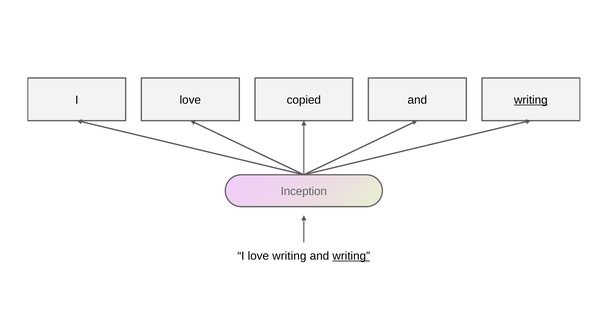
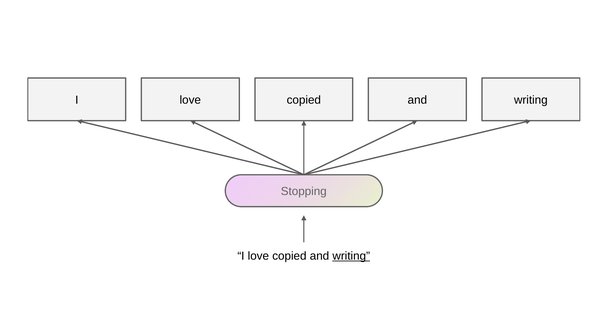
writing underline: present -> none (531, 100)
Inception: Inception -> Stopping (304, 192)
writing: writing -> copied (289, 256)
